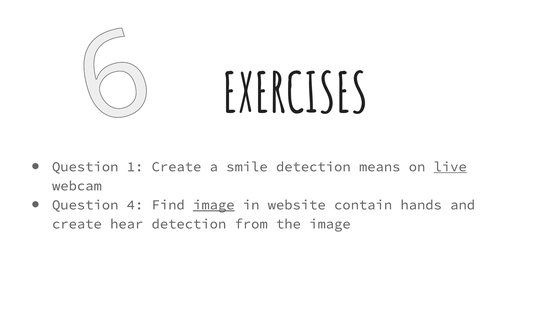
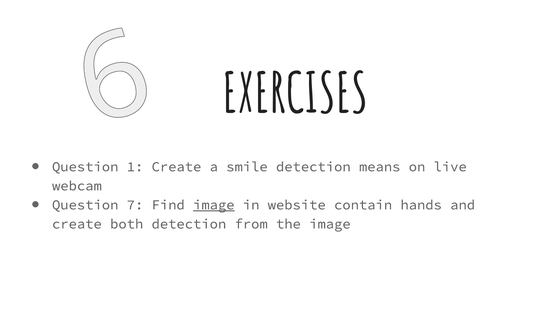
live underline: present -> none (450, 167)
4: 4 -> 7 (135, 205)
hear: hear -> both (127, 224)
